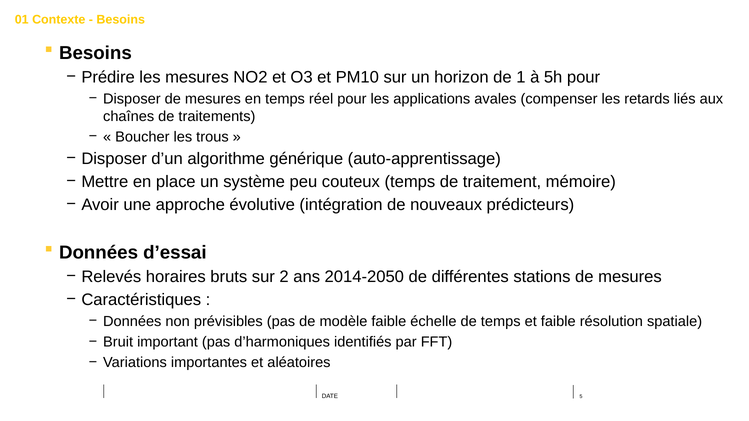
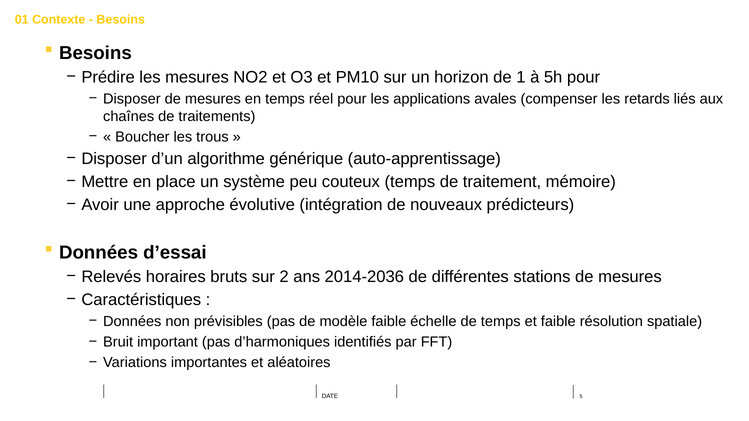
2014-2050: 2014-2050 -> 2014-2036 (364, 277)
